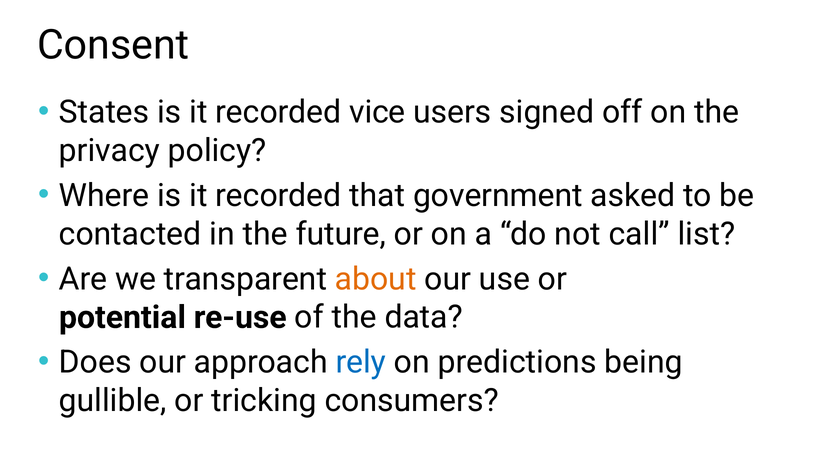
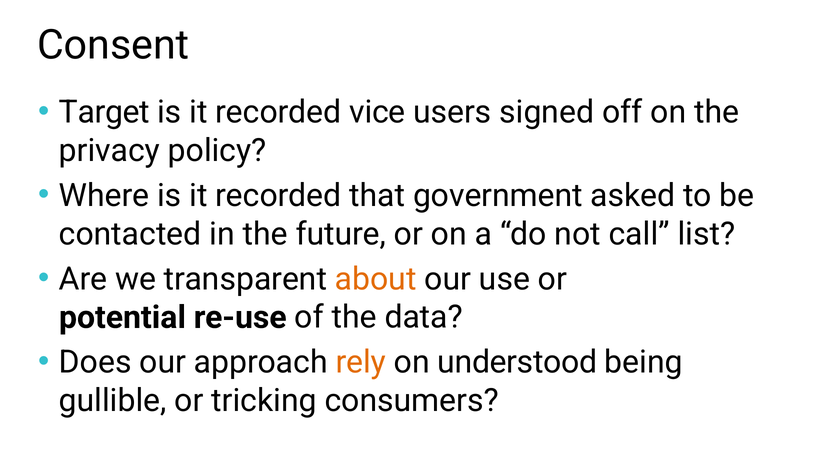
States: States -> Target (104, 112)
rely colour: blue -> orange (361, 362)
predictions: predictions -> understood (517, 362)
